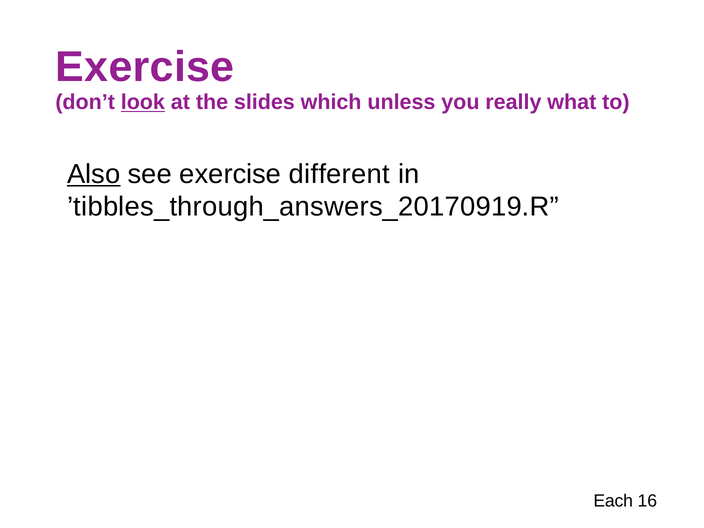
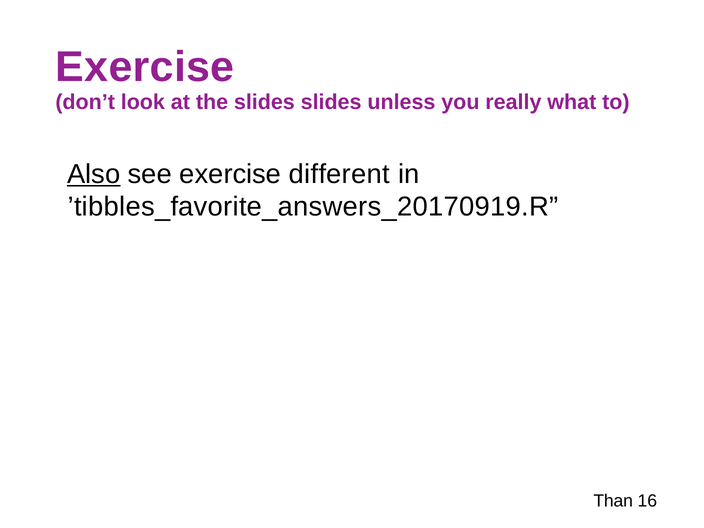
look underline: present -> none (143, 102)
slides which: which -> slides (331, 102)
’tibbles_through_answers_20170919.R: ’tibbles_through_answers_20170919.R -> ’tibbles_favorite_answers_20170919.R (313, 207)
Each: Each -> Than (613, 501)
